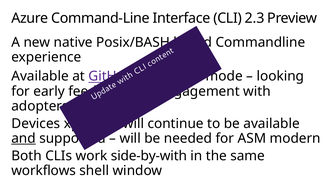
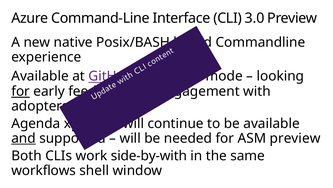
2.3: 2.3 -> 3.0 (255, 18)
for underline: none -> present (21, 91)
Devices: Devices -> Agenda (36, 123)
ASM modern: modern -> preview (295, 138)
